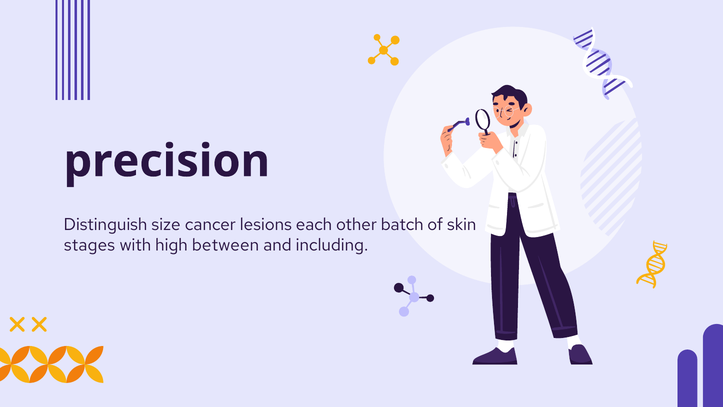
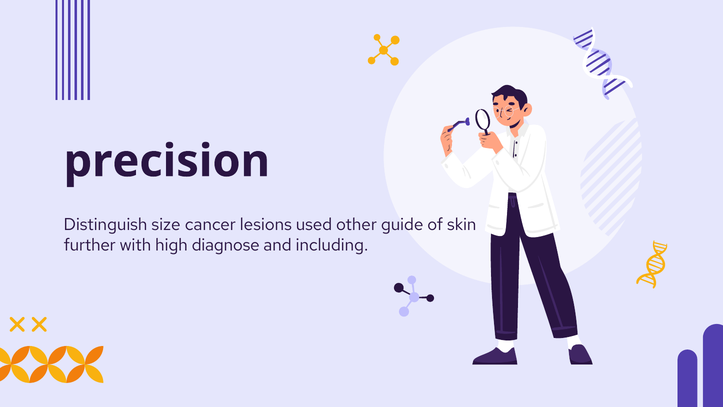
each: each -> used (314, 225)
batch: batch -> guide (402, 225)
stages: stages -> further (90, 245)
between: between -> diagnose (226, 245)
